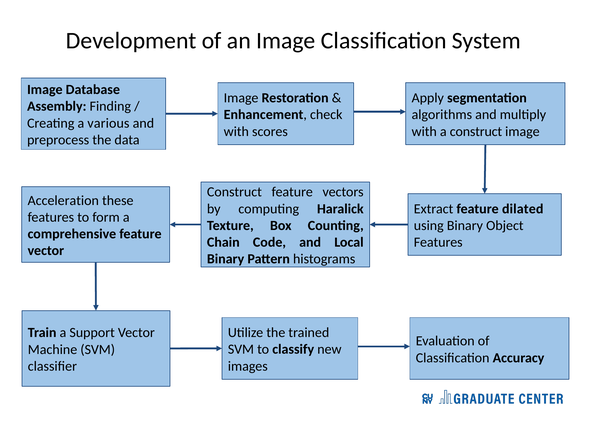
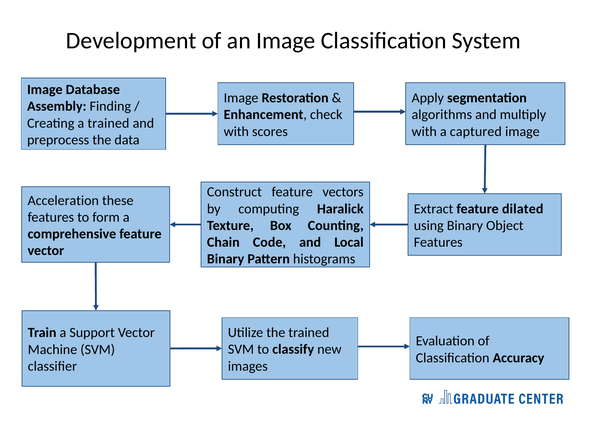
a various: various -> trained (108, 123)
a construct: construct -> captured (476, 131)
